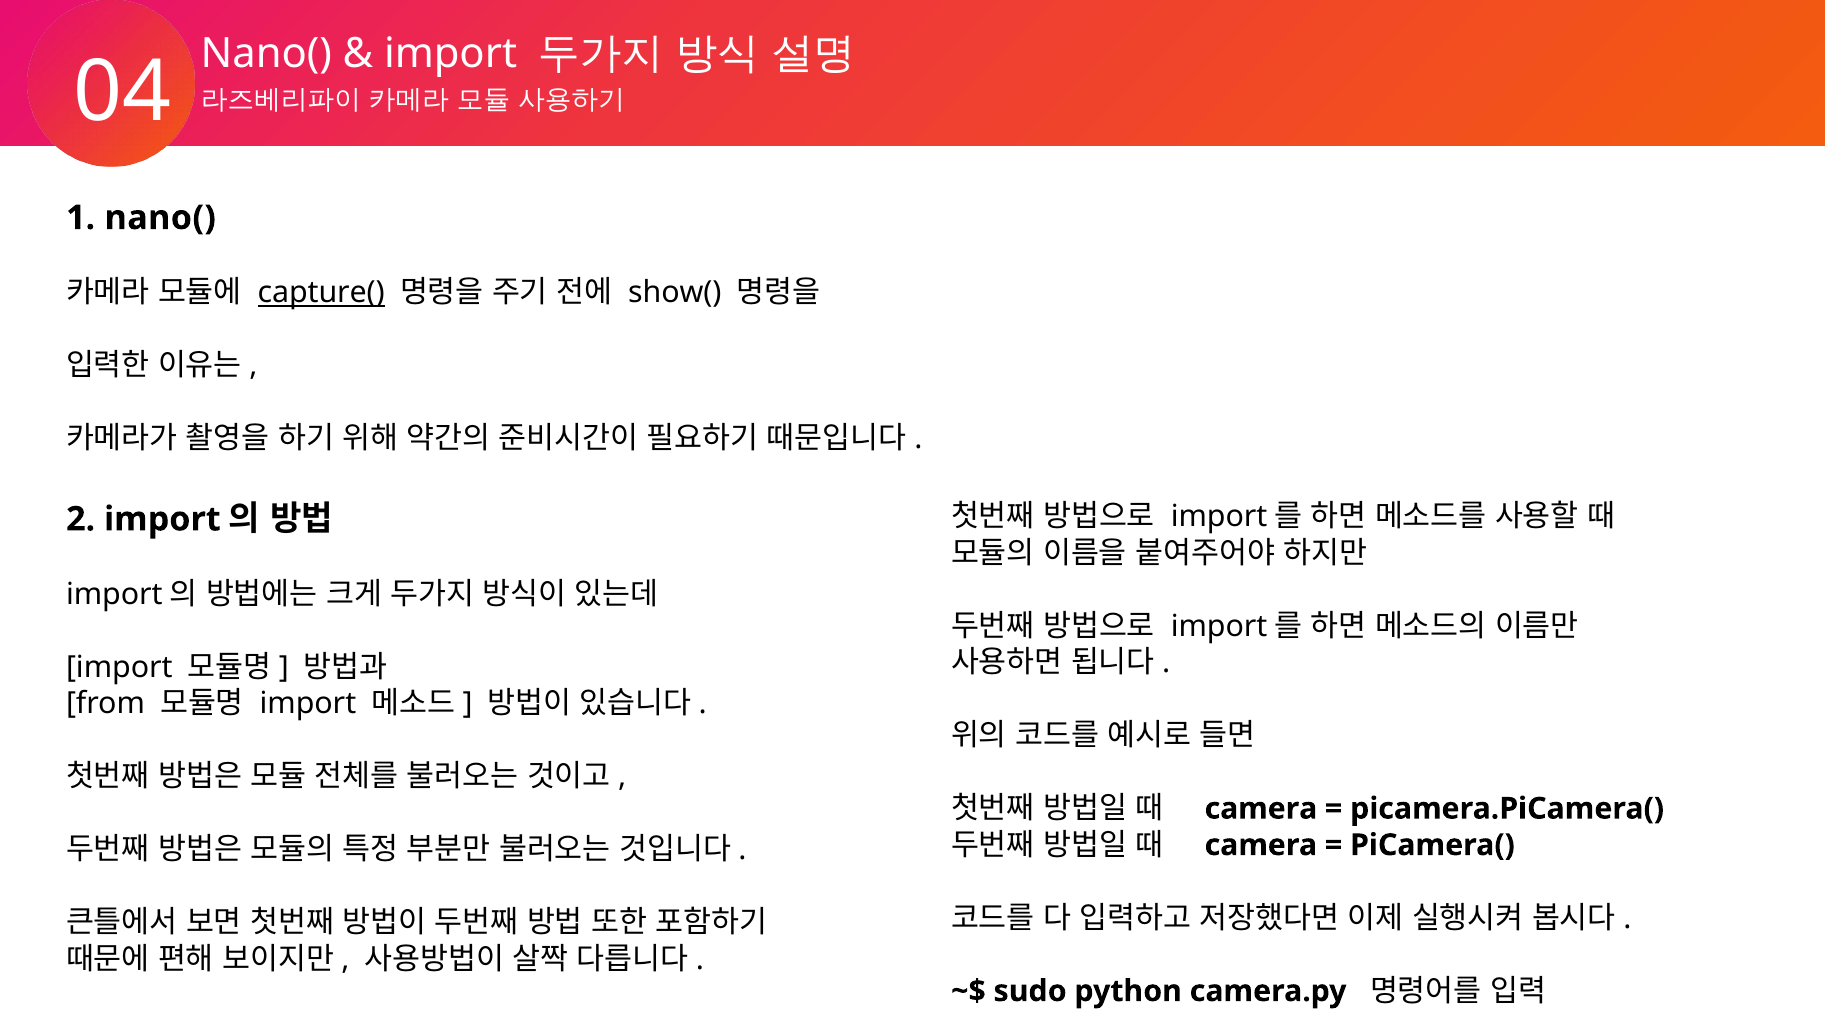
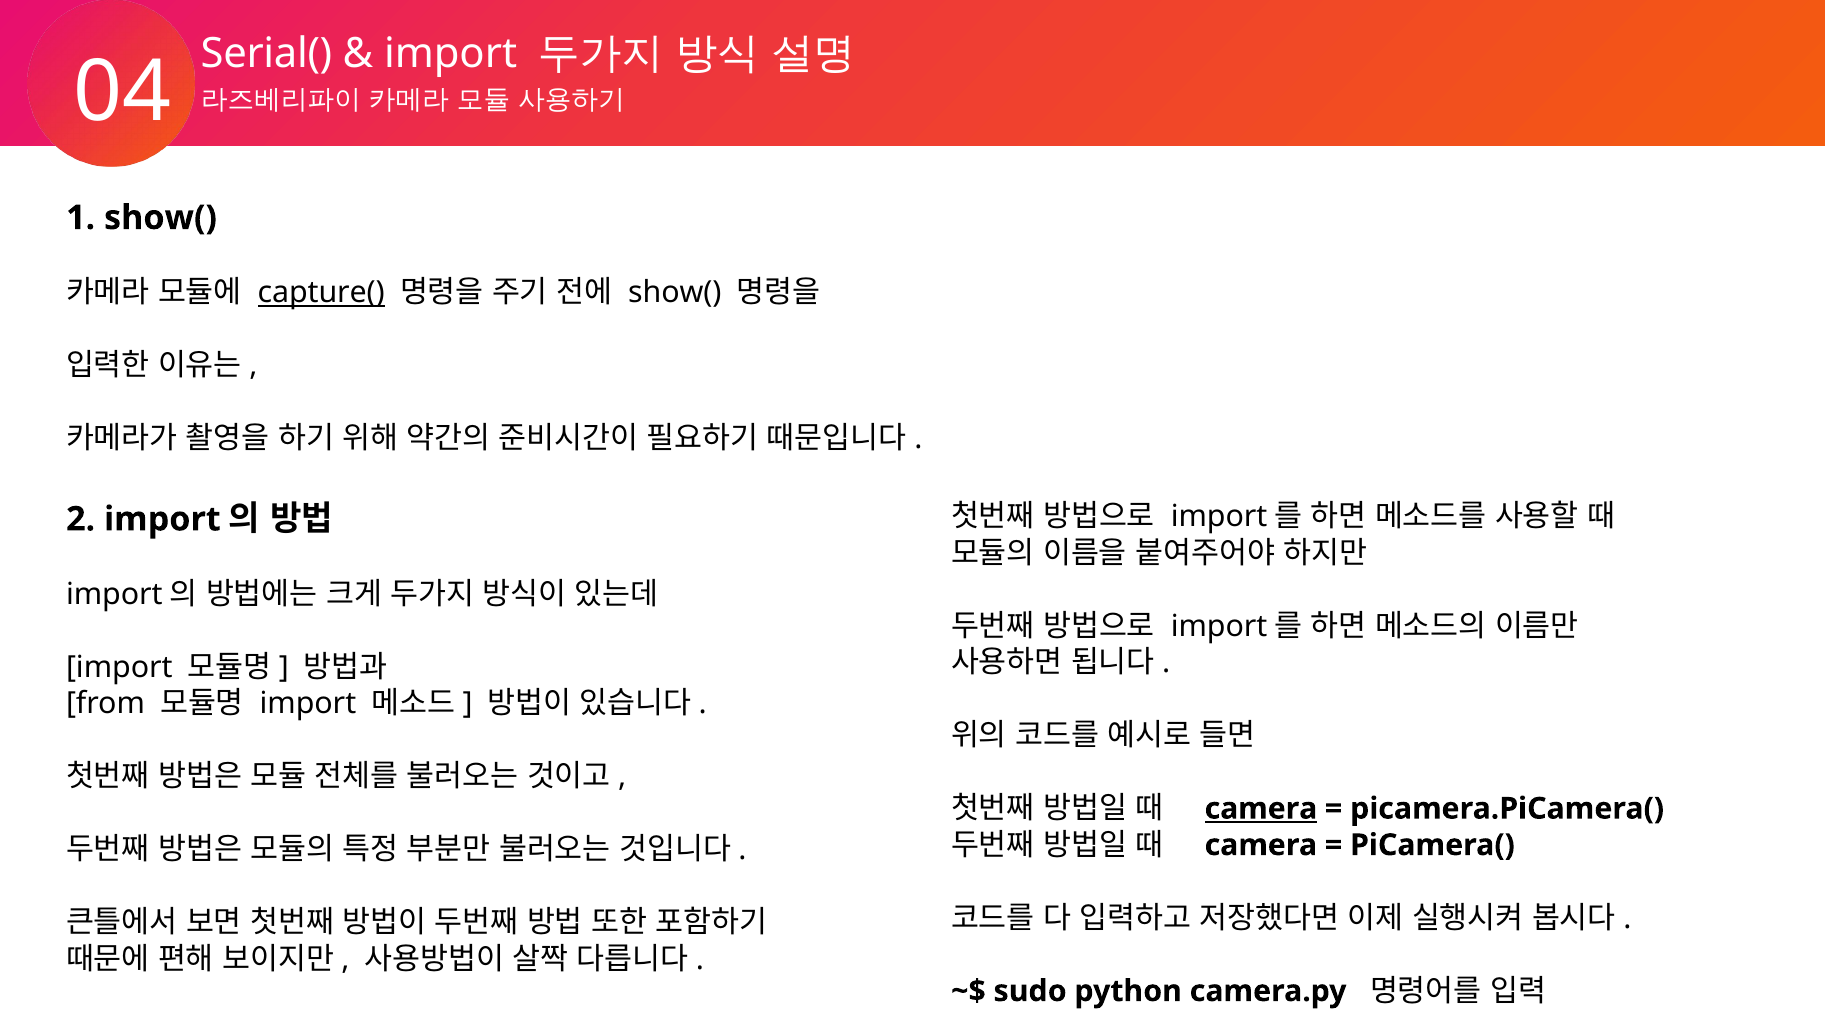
Nano(: Nano( -> Serial( (266, 53)
1 nano(: nano( -> show( (161, 218)
camera underline: none -> present (1261, 808)
